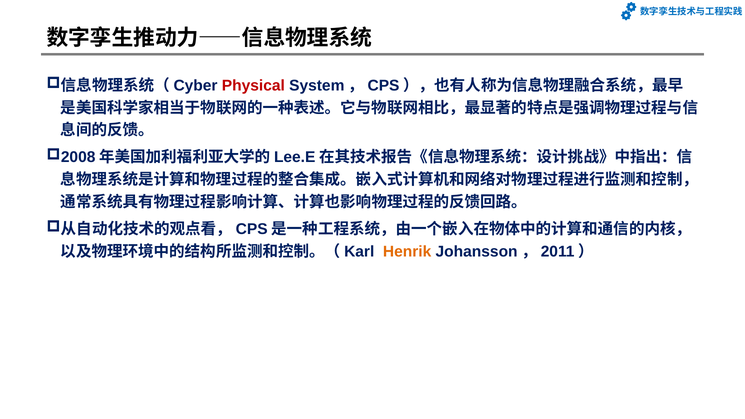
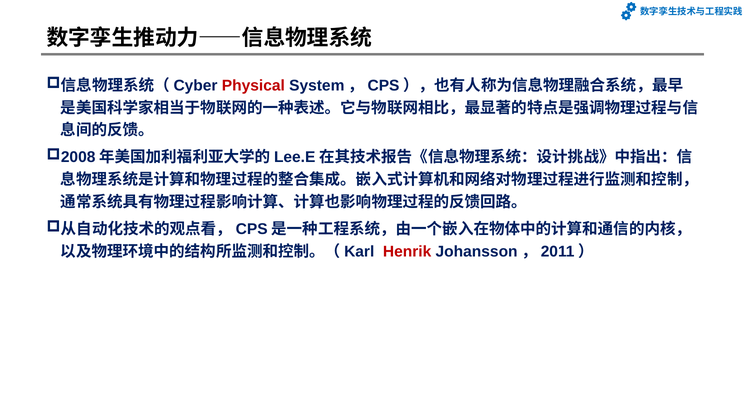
Henrik colour: orange -> red (407, 252)
